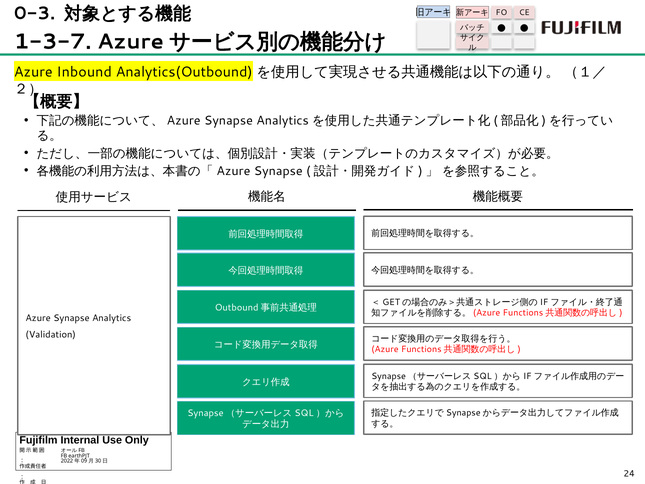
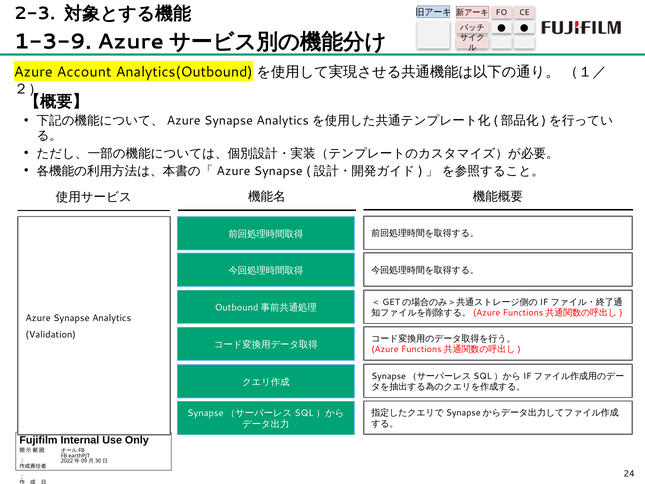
0-3: 0-3 -> 2-3 (35, 13)
1-3-7: 1-3-7 -> 1-3-9 (53, 42)
Inbound: Inbound -> Account (84, 72)
